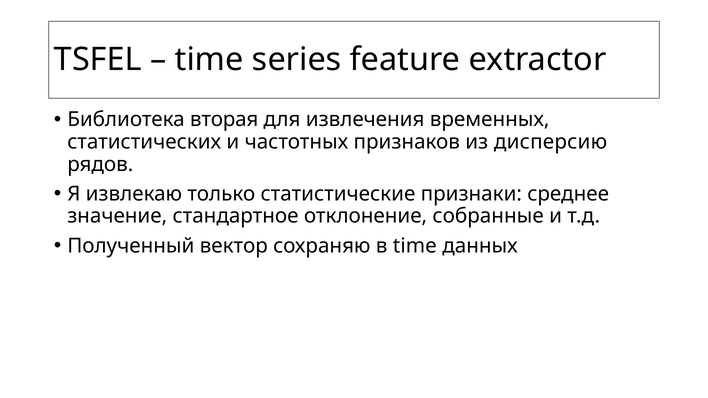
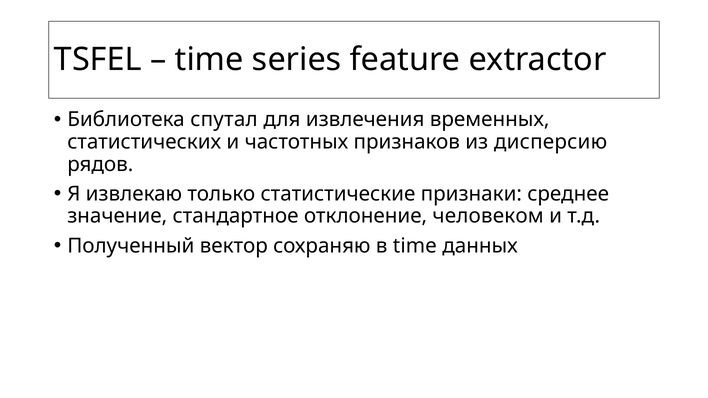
вторая: вторая -> спутал (224, 120)
собранные: собранные -> человеком (488, 216)
